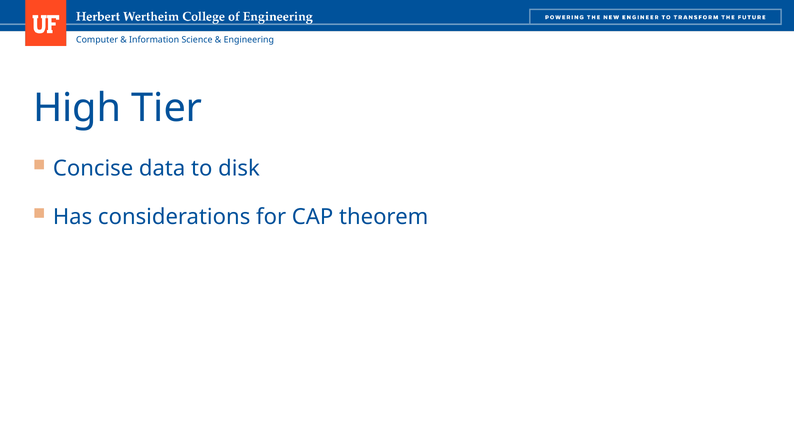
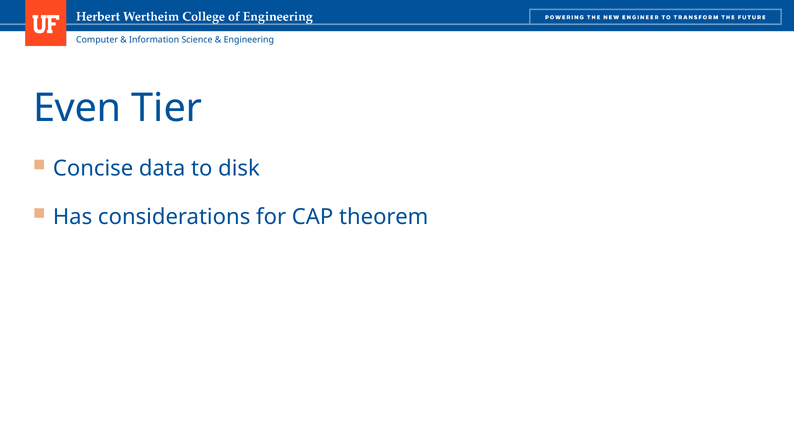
High: High -> Even (77, 108)
